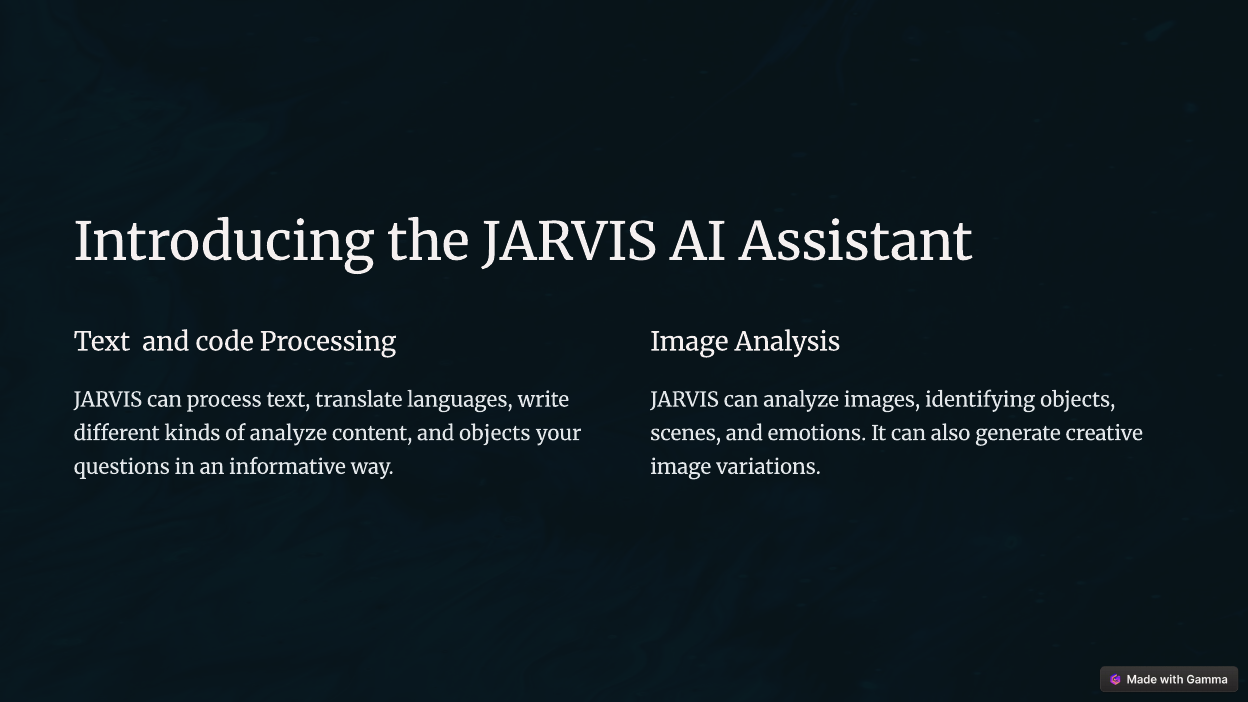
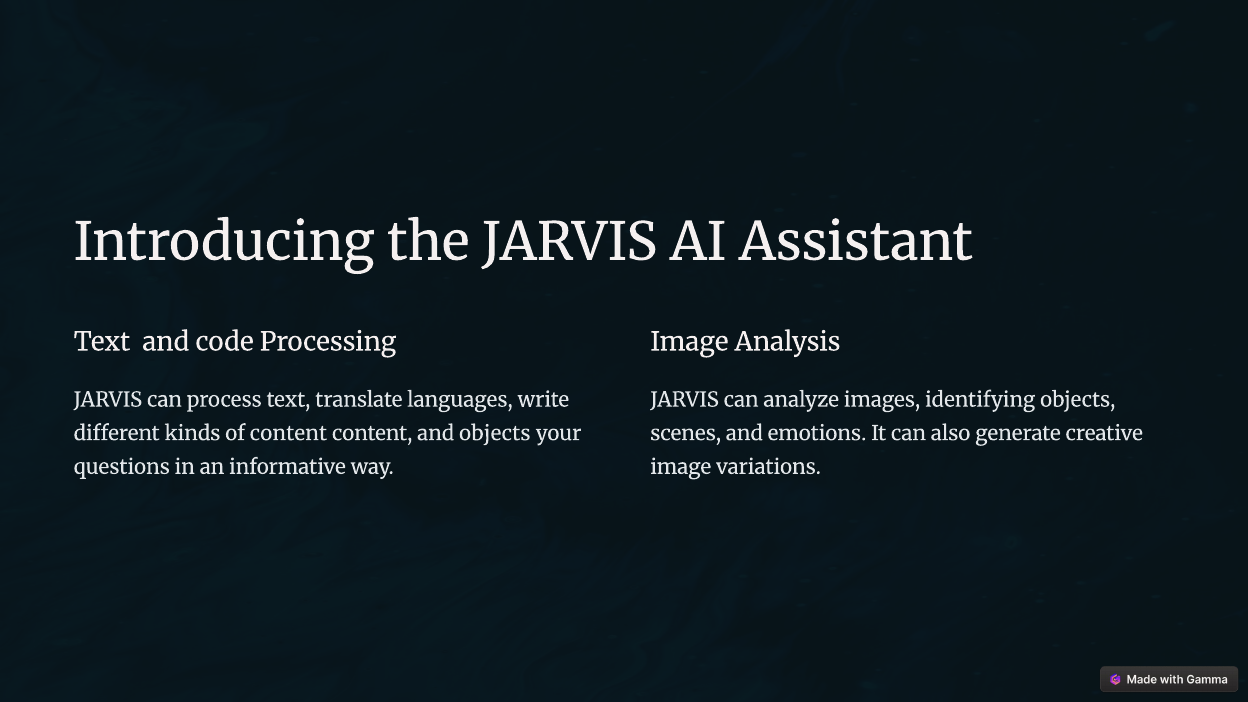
of analyze: analyze -> content (288, 433)
